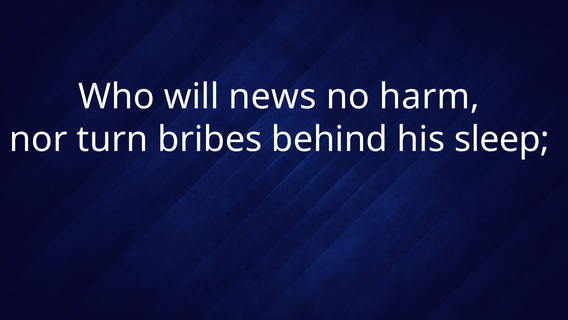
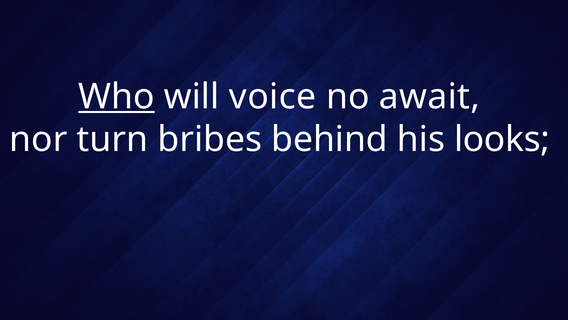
Who underline: none -> present (116, 96)
news: news -> voice (273, 96)
harm: harm -> await (429, 96)
sleep: sleep -> looks (502, 139)
